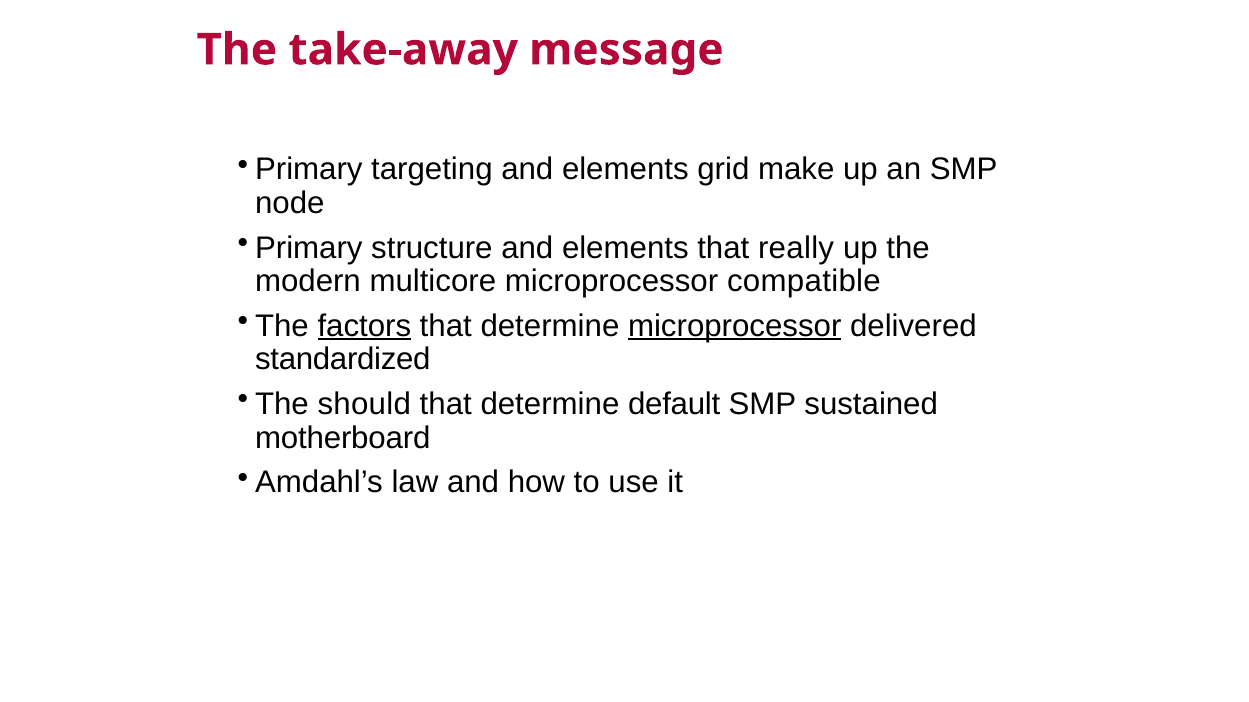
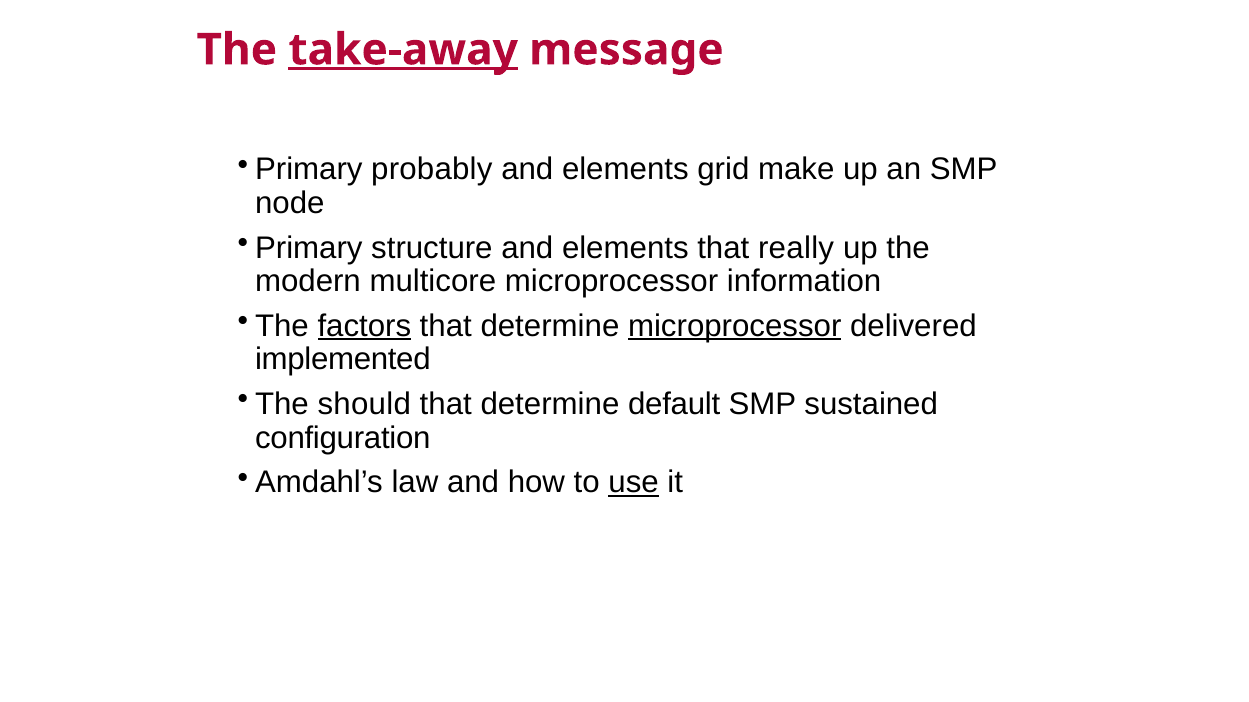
take-away underline: none -> present (403, 50)
targeting: targeting -> probably (432, 170)
compatible: compatible -> information (804, 282)
standardized: standardized -> implemented (343, 360)
motherboard: motherboard -> configuration (343, 438)
use underline: none -> present (634, 483)
